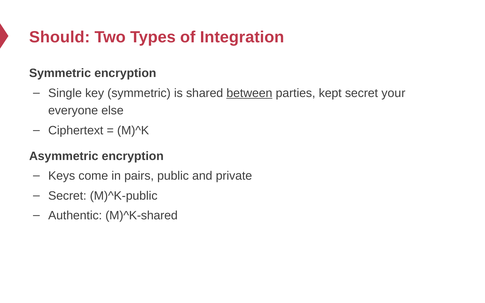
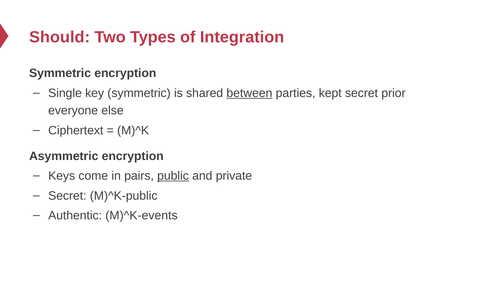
your: your -> prior (393, 93)
public underline: none -> present (173, 176)
M)^K-shared: M)^K-shared -> M)^K-events (141, 216)
